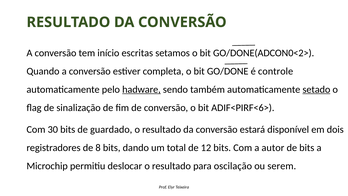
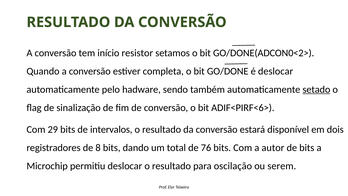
escritas: escritas -> resistor (137, 53)
é controle: controle -> deslocar (276, 71)
hadware underline: present -> none (141, 89)
30: 30 -> 29 (53, 129)
guardado: guardado -> intervalos (111, 129)
12: 12 -> 76 (206, 148)
